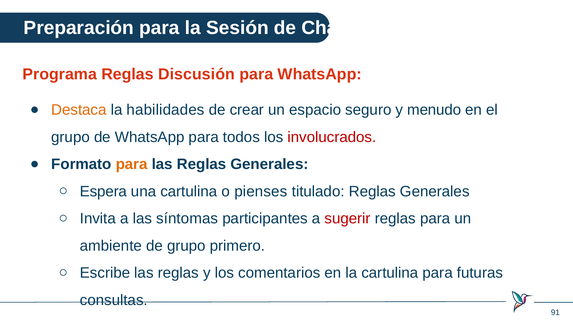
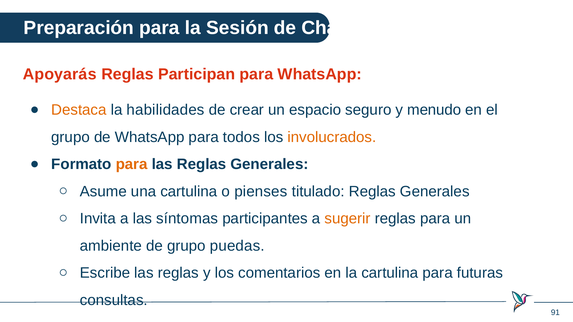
Programa: Programa -> Apoyarás (60, 74)
Discusión: Discusión -> Participan (197, 74)
involucrados colour: red -> orange (332, 137)
Espera: Espera -> Asume (103, 192)
sugerir colour: red -> orange (348, 219)
primero: primero -> puedas (237, 246)
